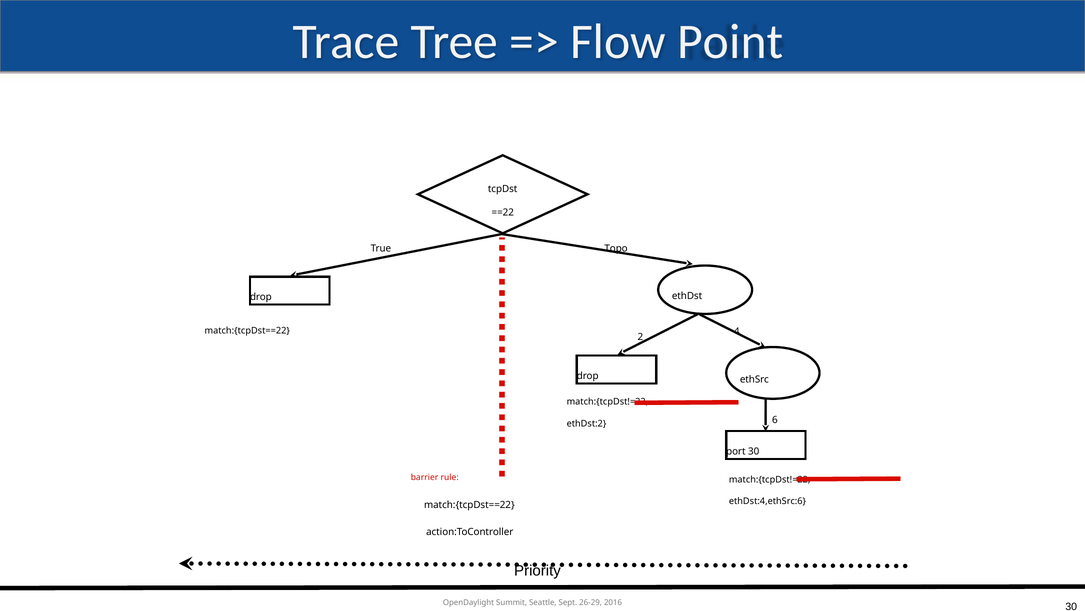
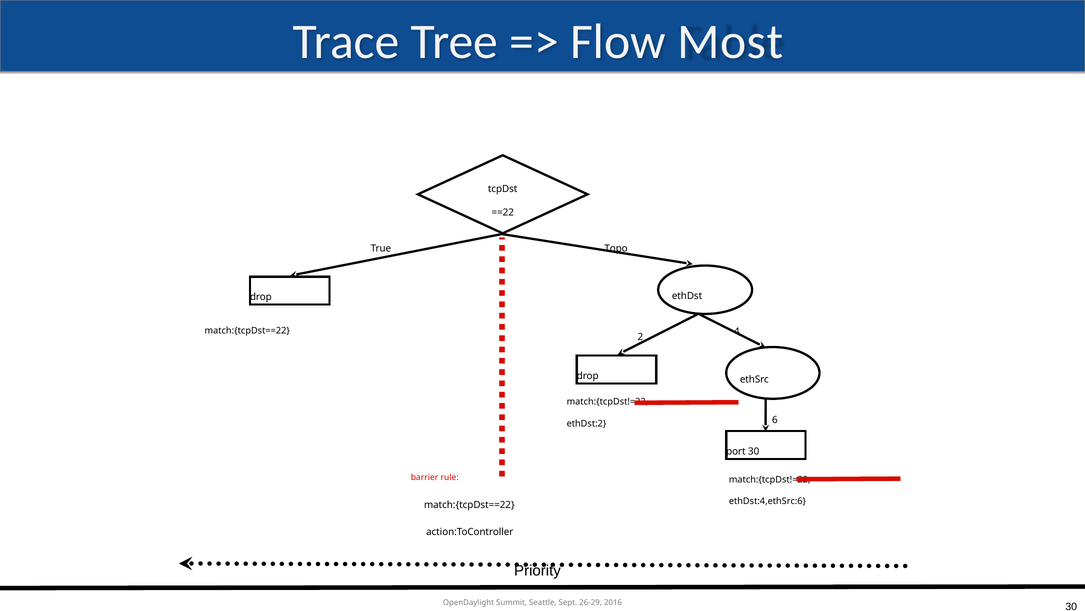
Point: Point -> Most (730, 42)
